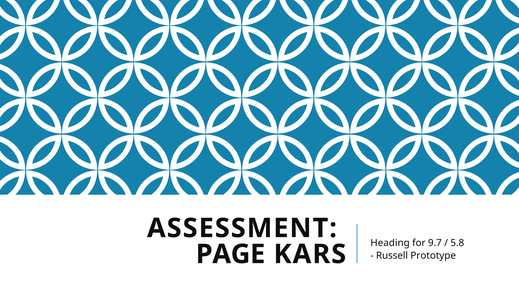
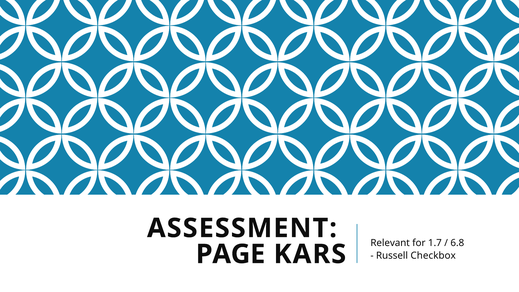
Heading: Heading -> Relevant (390, 243)
9.7: 9.7 -> 1.7 (435, 243)
5.8: 5.8 -> 6.8 (457, 243)
Prototype: Prototype -> Checkbox (433, 256)
